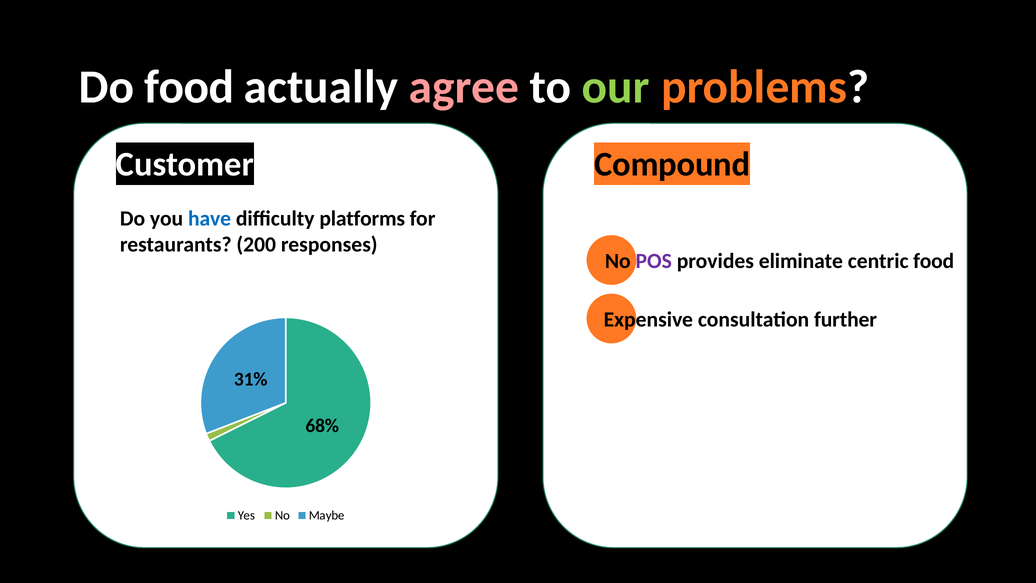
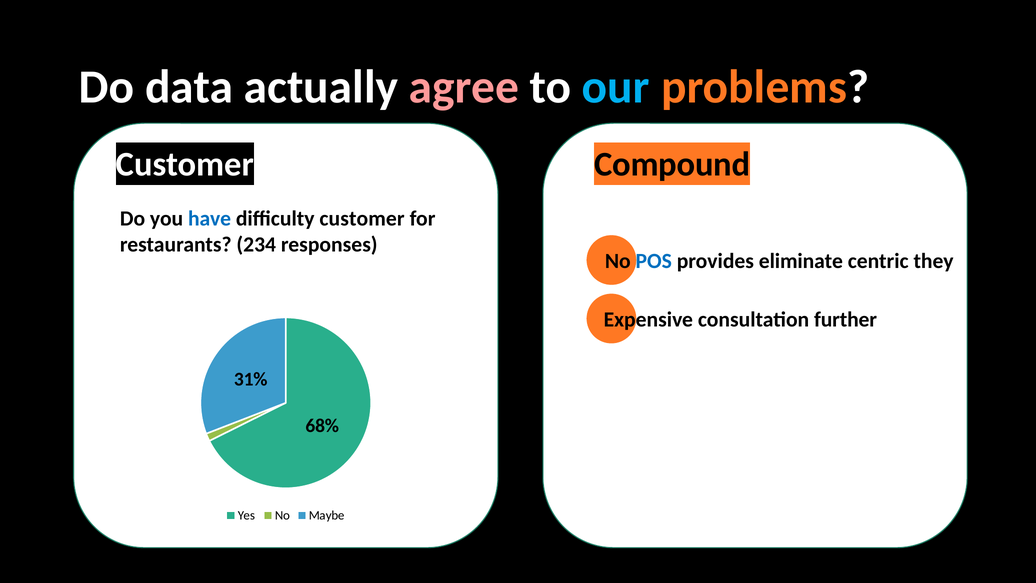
Do food: food -> data (189, 87)
our colour: light green -> light blue (616, 87)
difficulty platforms: platforms -> customer (362, 219)
200: 200 -> 234 (256, 244)
POS colour: purple -> blue (654, 261)
centric food: food -> they (934, 261)
